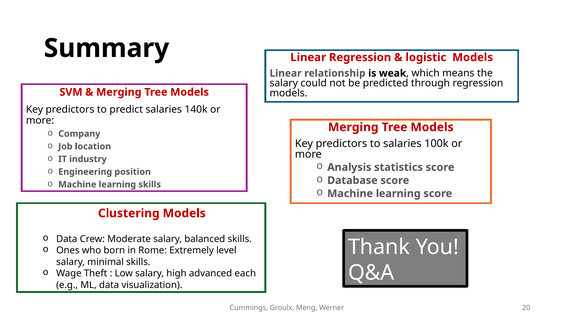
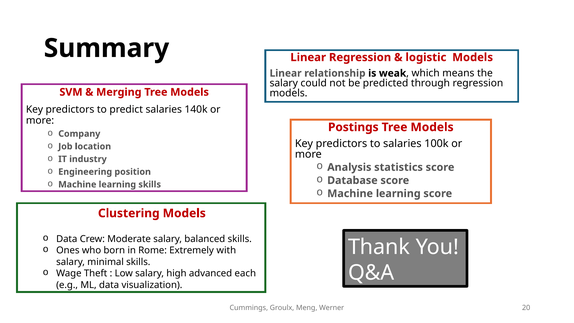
Merging: Merging -> Postings (353, 127)
level: level -> with (226, 250)
